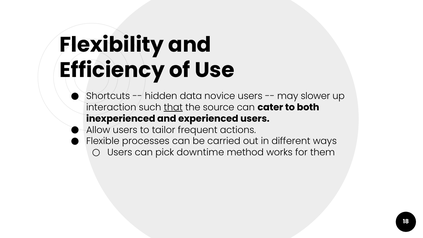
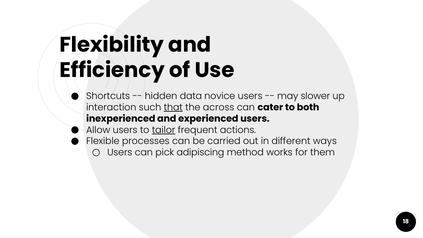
source: source -> across (219, 107)
tailor underline: none -> present (164, 130)
downtime: downtime -> adipiscing (200, 152)
